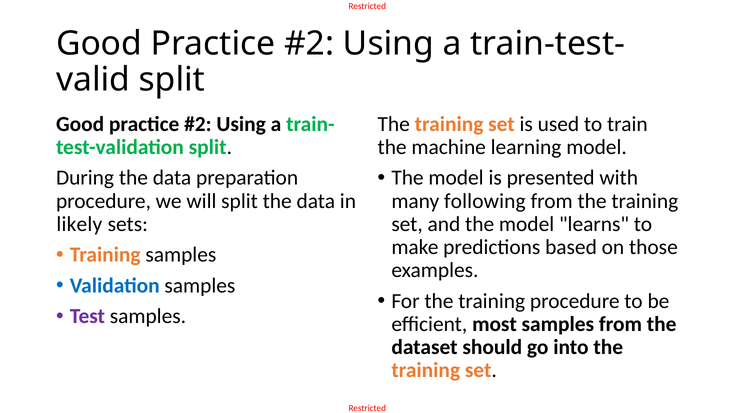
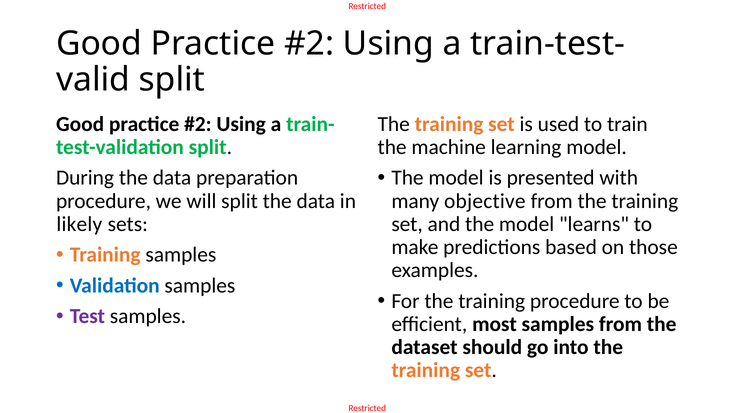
following: following -> objective (485, 201)
